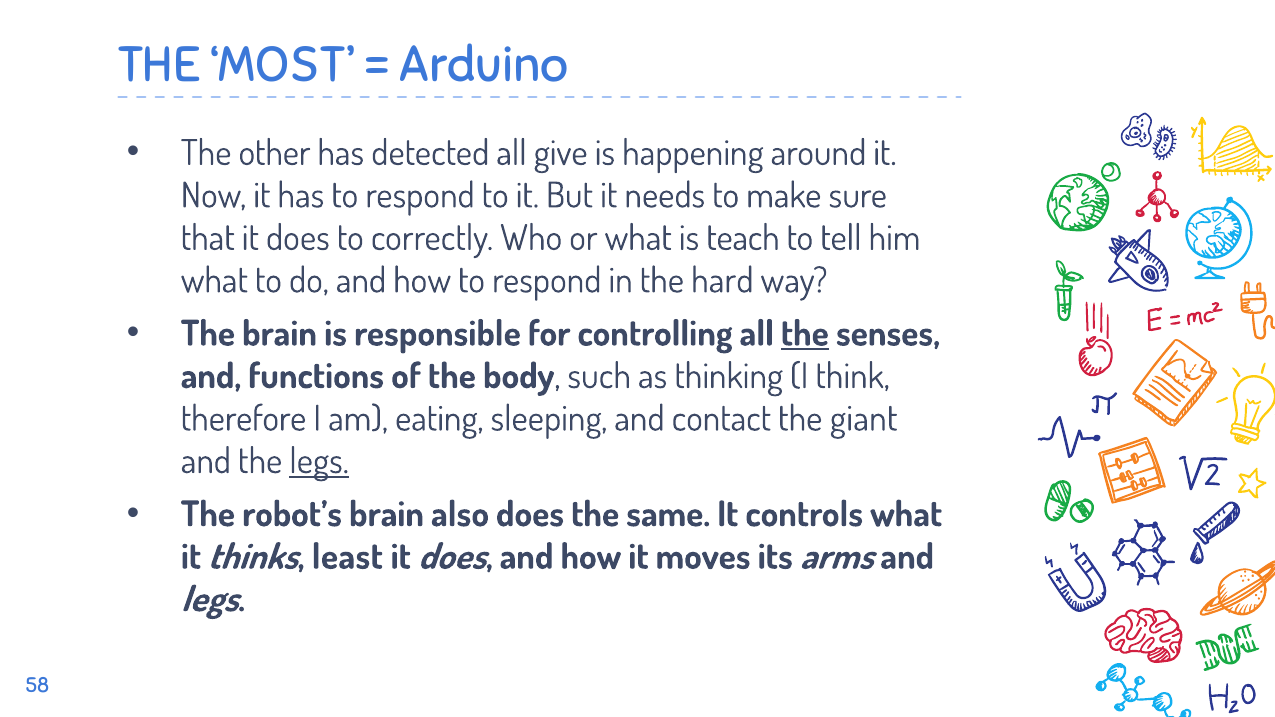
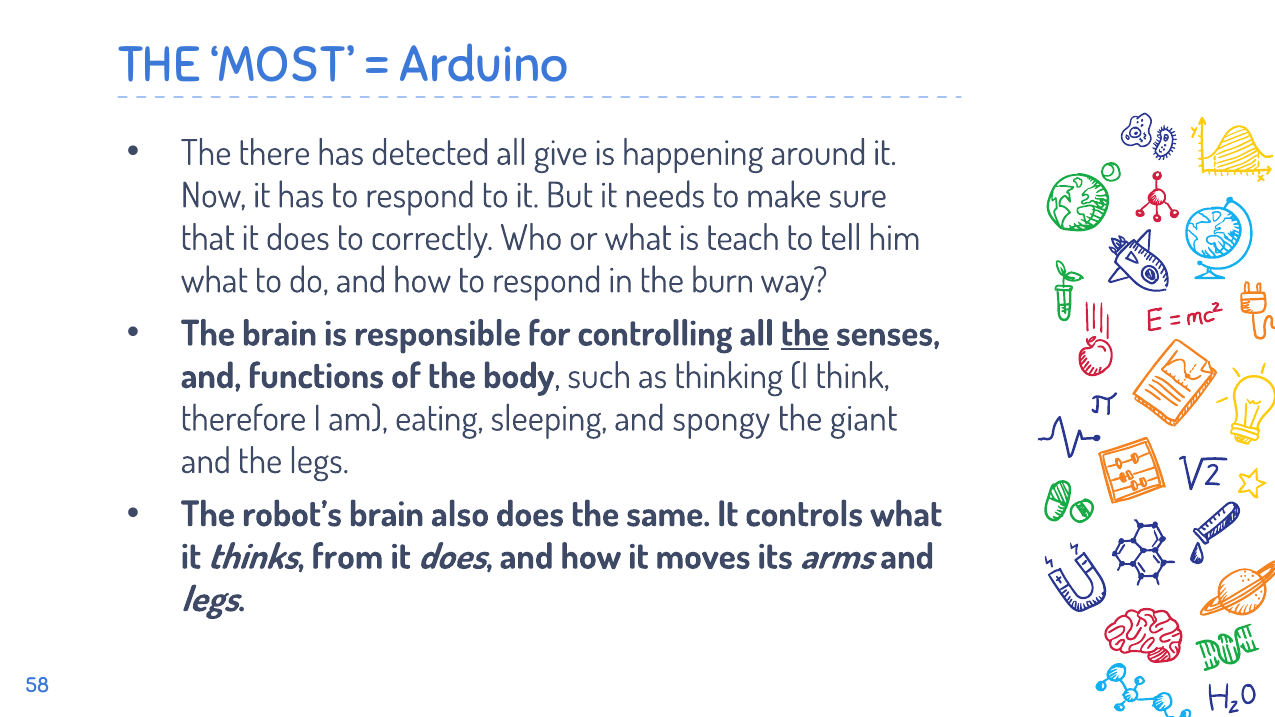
other: other -> there (275, 153)
hard: hard -> burn (723, 281)
contact: contact -> spongy (721, 419)
legs underline: present -> none (319, 462)
least: least -> from (347, 557)
